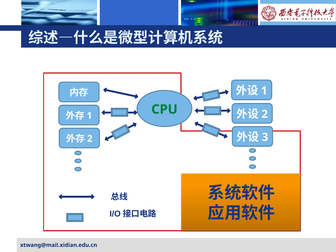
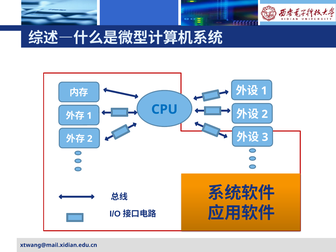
CPU colour: green -> blue (164, 109)
